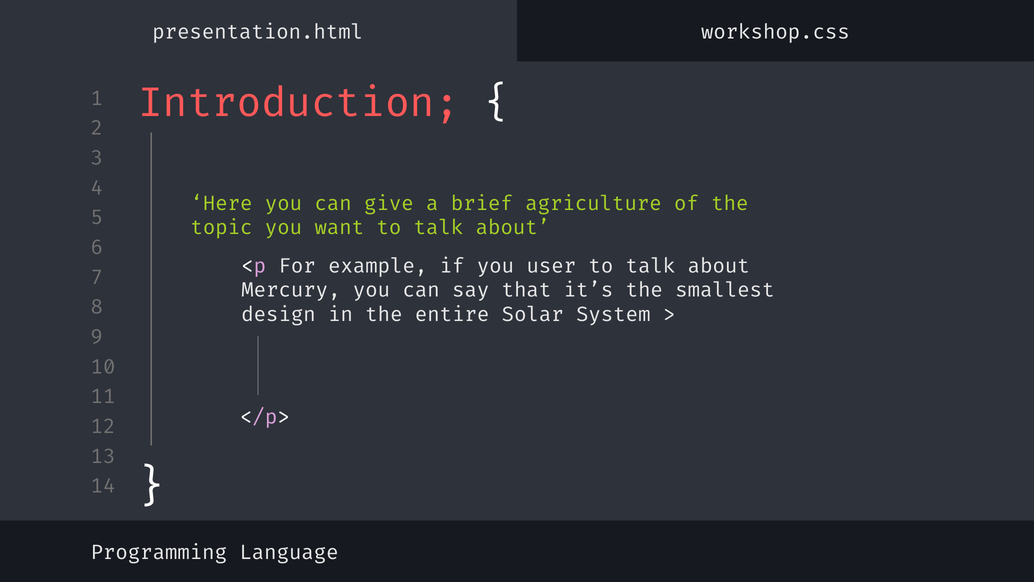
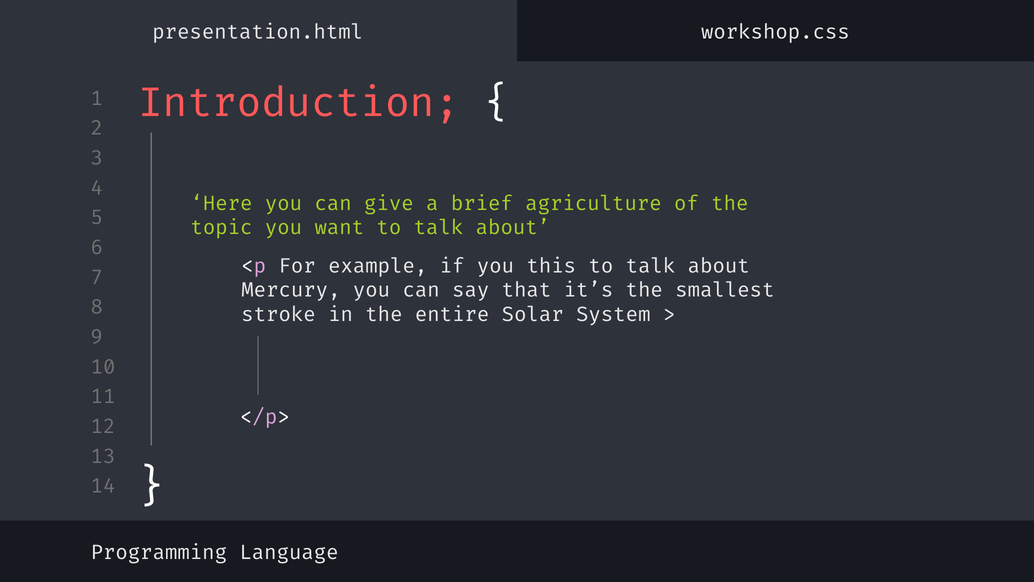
user: user -> this (551, 266)
design: design -> stroke (278, 314)
